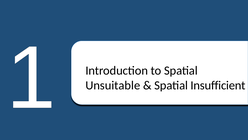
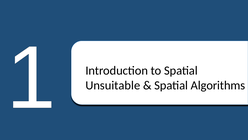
Insufficient: Insufficient -> Algorithms (218, 85)
